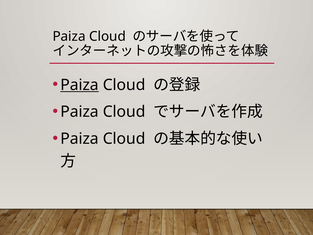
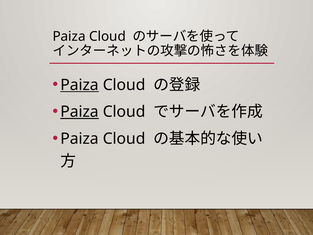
Paiza underline: none -> present (80, 112)
